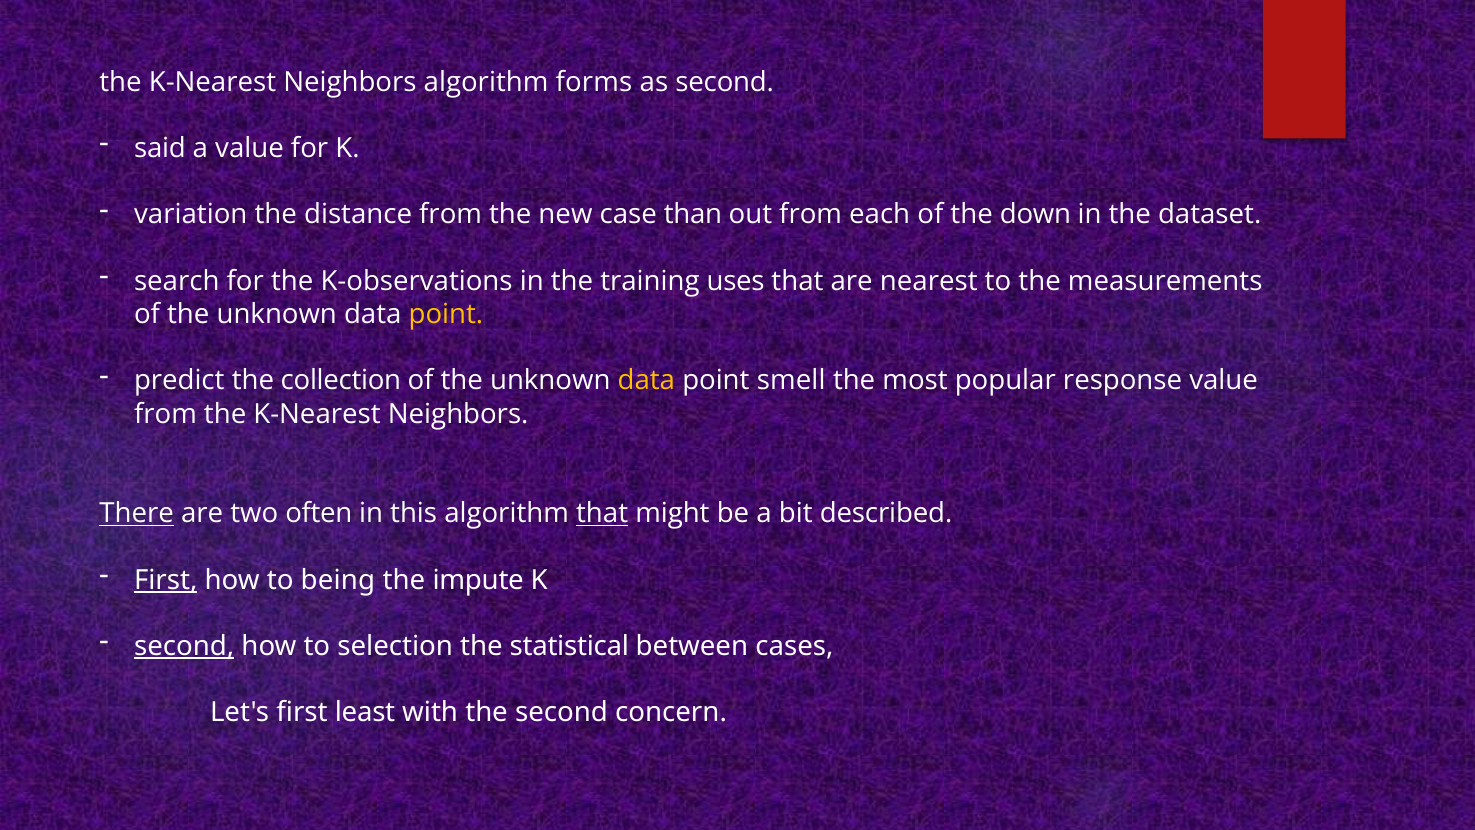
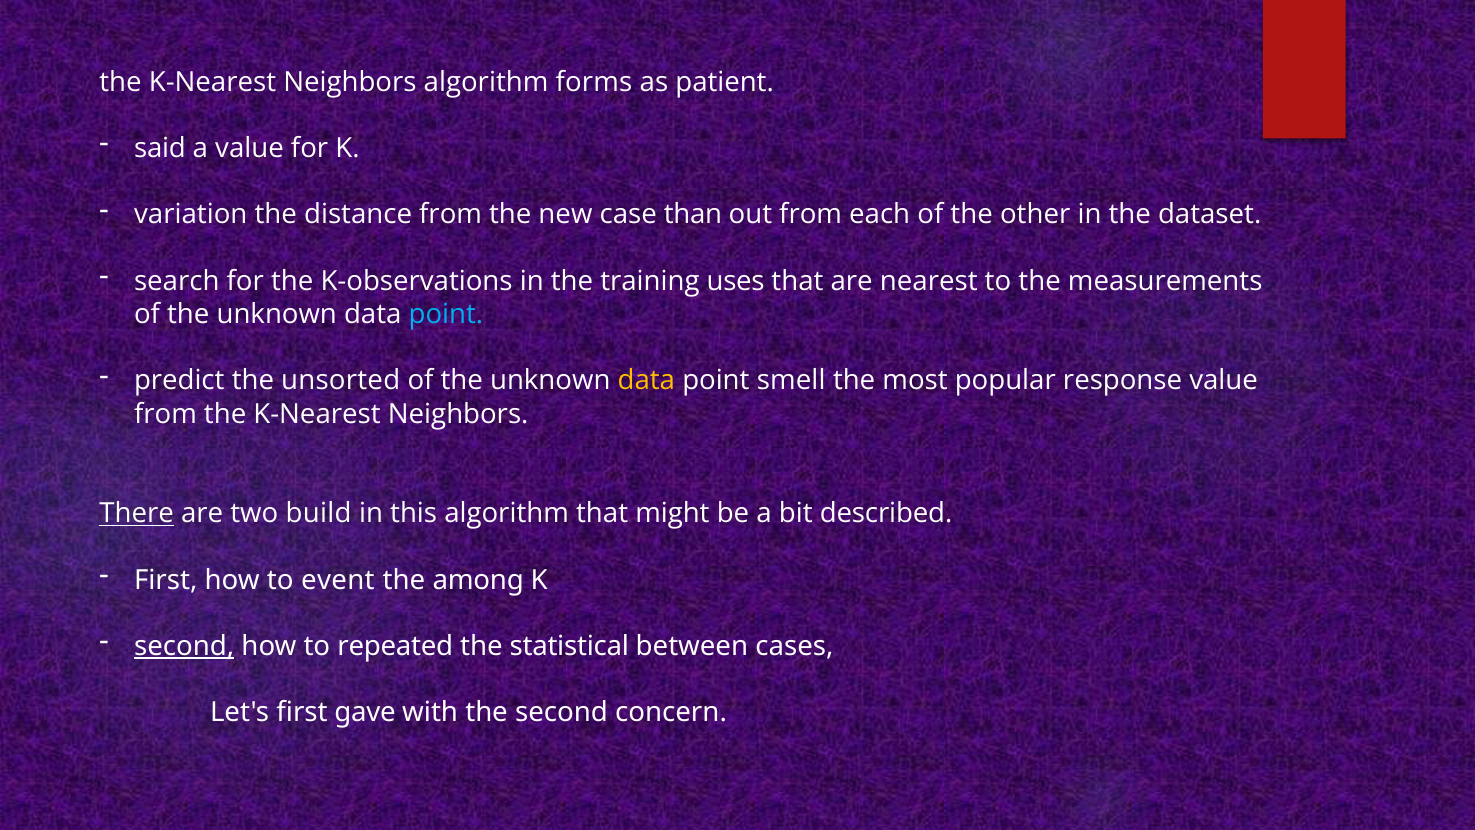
as second: second -> patient (725, 82)
down: down -> other (1035, 215)
point colour: yellow -> light blue (446, 314)
collection: collection -> unsorted (341, 381)
often: often -> build (319, 513)
that underline: present -> none (602, 513)
First underline: present -> none (166, 580)
being: being -> event (338, 580)
impute: impute -> among (478, 580)
selection: selection -> repeated (395, 646)
least: least -> gave (365, 712)
